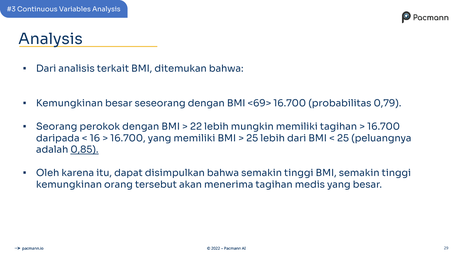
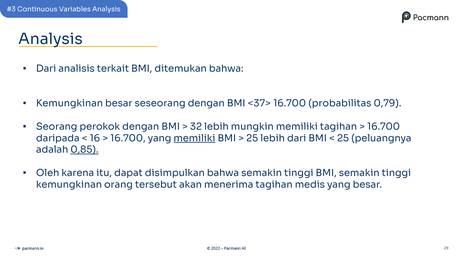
<69>: <69> -> <37> (259, 103)
22: 22 -> 32 (196, 126)
memiliki underline: none -> present (194, 138)
